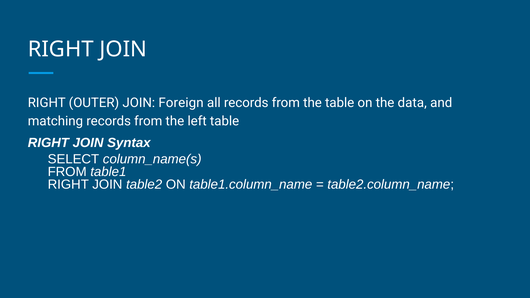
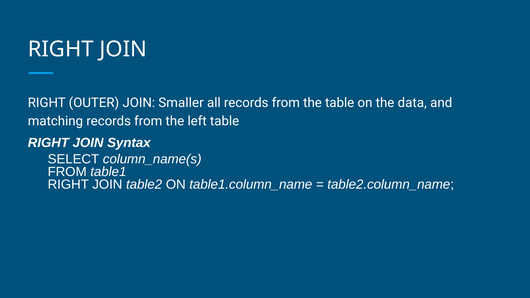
Foreign: Foreign -> Smaller (181, 103)
